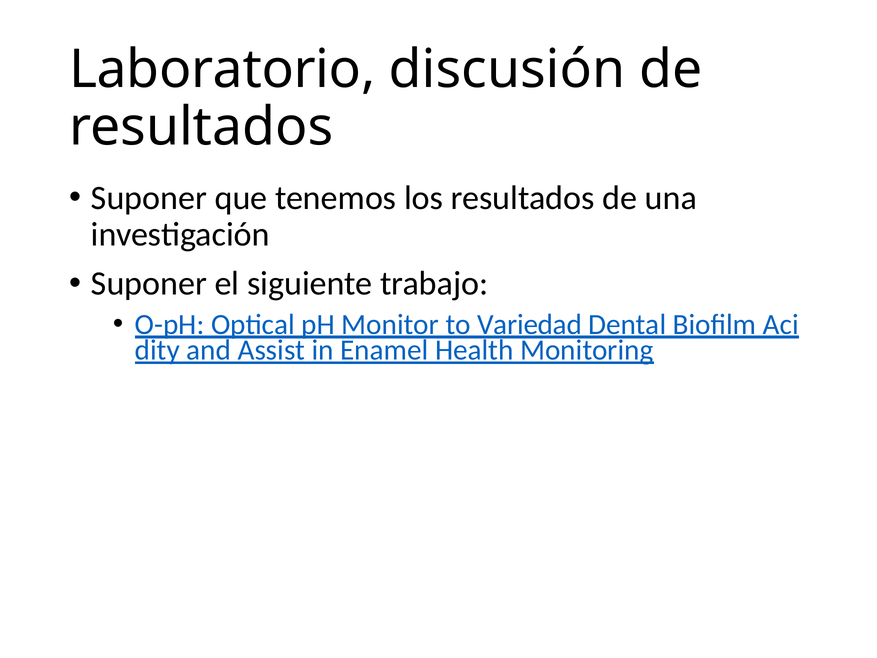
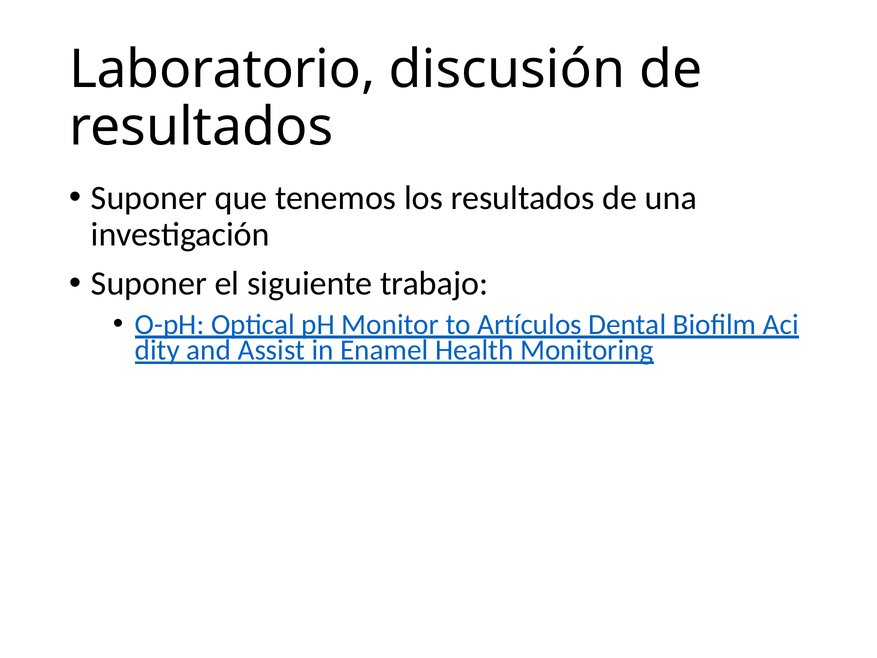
Variedad: Variedad -> Artículos (530, 324)
